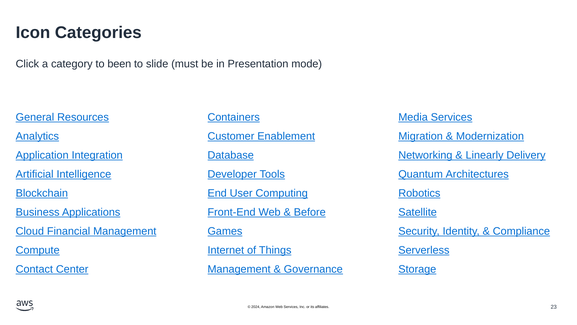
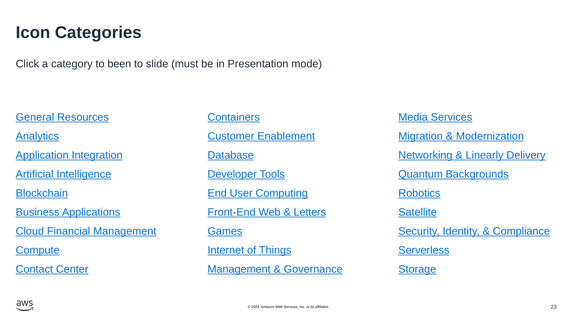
Architectures: Architectures -> Backgrounds (477, 174)
Before: Before -> Letters (310, 212)
